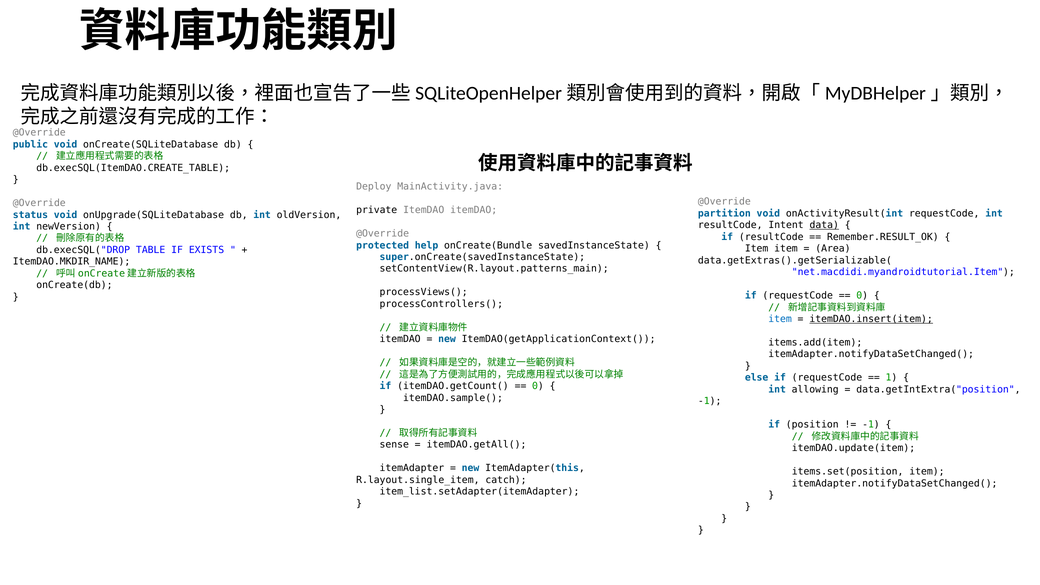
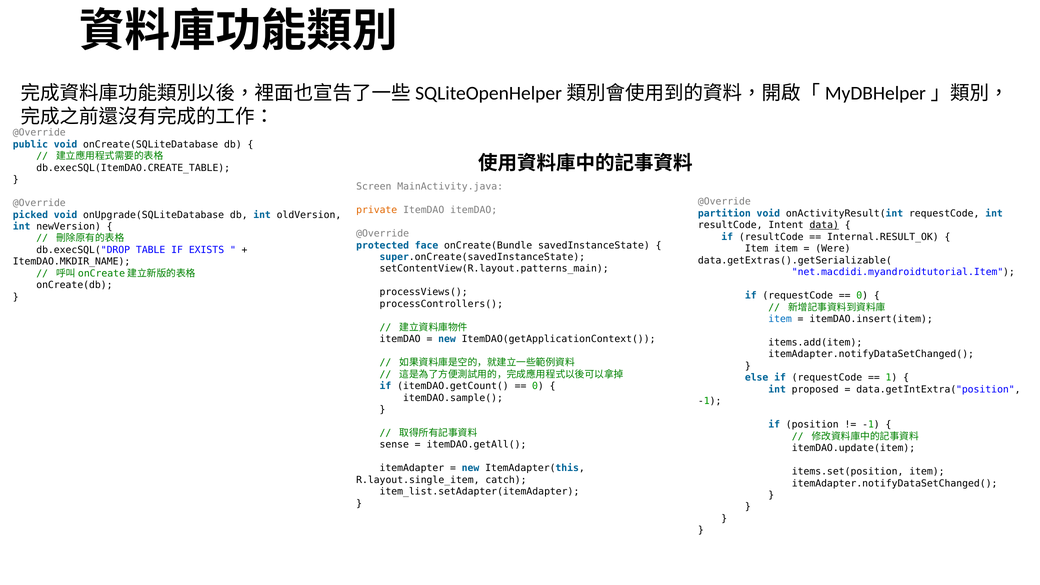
Deploy: Deploy -> Screen (374, 187)
private colour: black -> orange (377, 210)
status: status -> picked (30, 215)
Remember.RESULT_OK: Remember.RESULT_OK -> Internal.RESULT_OK (883, 237)
help: help -> face (427, 245)
Area: Area -> Were (833, 249)
itemDAO.insert(item underline: present -> none (871, 319)
allowing: allowing -> proposed (815, 389)
